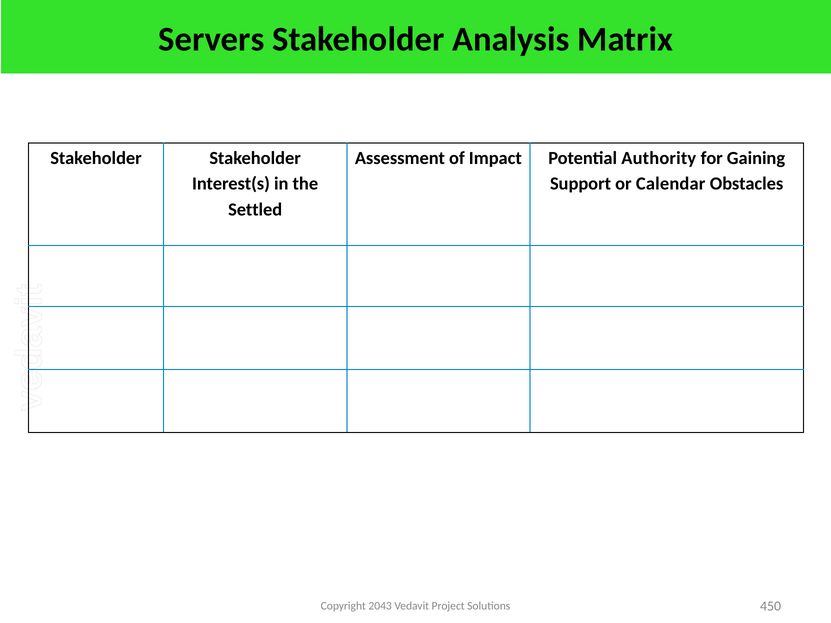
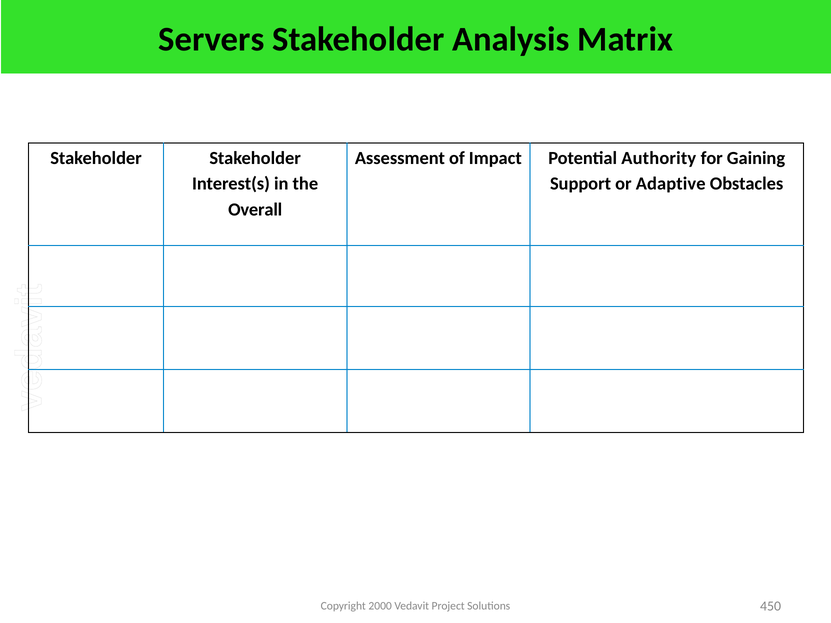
Calendar: Calendar -> Adaptive (671, 184)
Settled: Settled -> Overall (255, 210)
2043: 2043 -> 2000 (380, 606)
